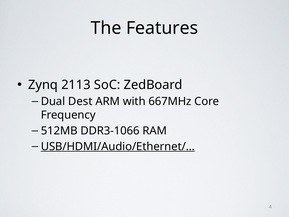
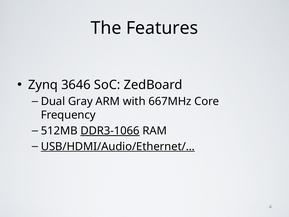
2113: 2113 -> 3646 (76, 85)
Dest: Dest -> Gray (80, 101)
DDR3-1066 underline: none -> present (110, 131)
